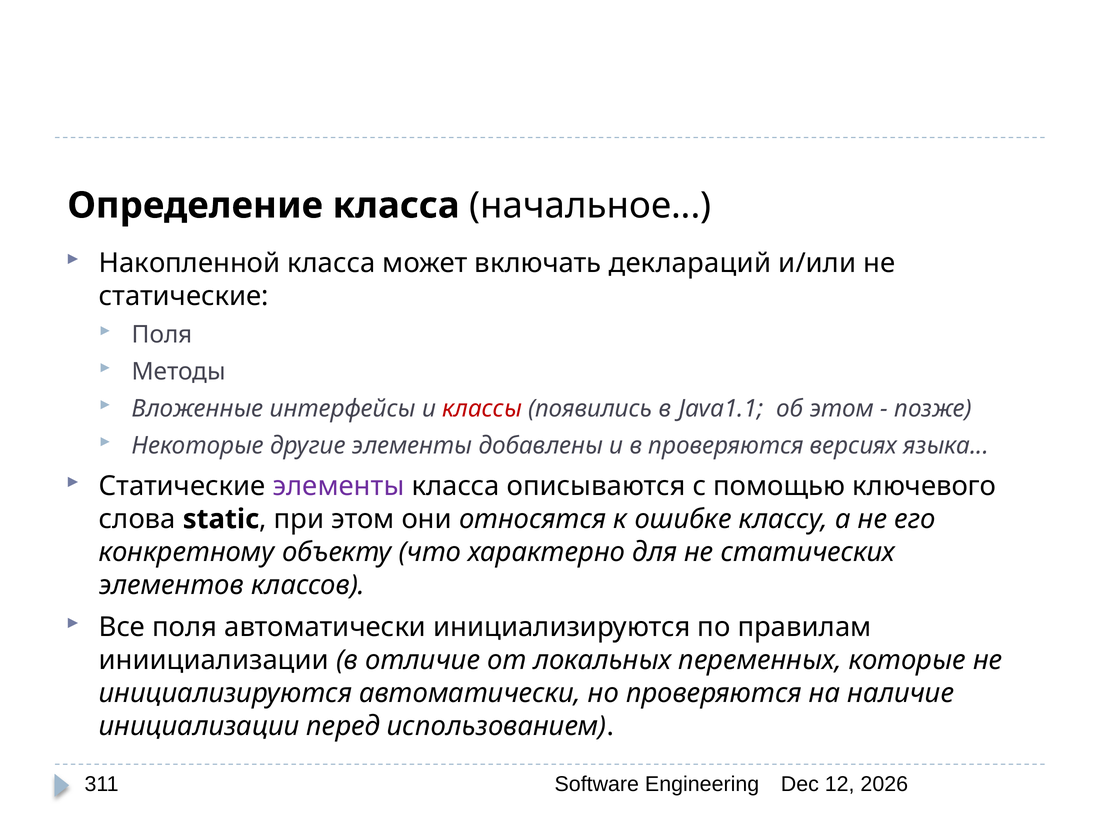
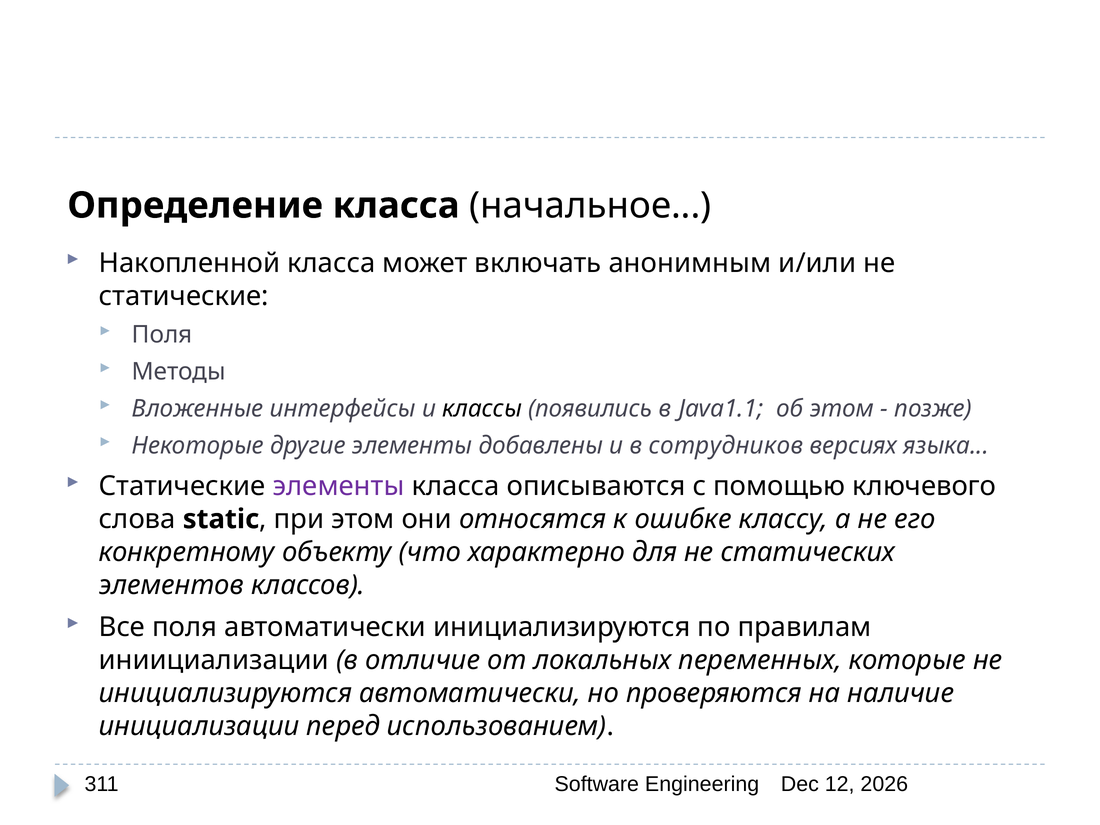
деклараций: деклараций -> анонимным (690, 263)
классы colour: red -> black (482, 409)
в проверяются: проверяются -> сотрудников (726, 446)
